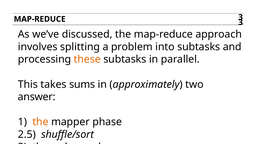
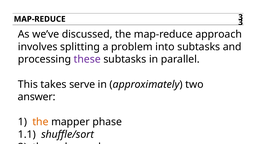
these colour: orange -> purple (87, 59)
sums: sums -> serve (82, 84)
2.5: 2.5 -> 1.1 (27, 134)
